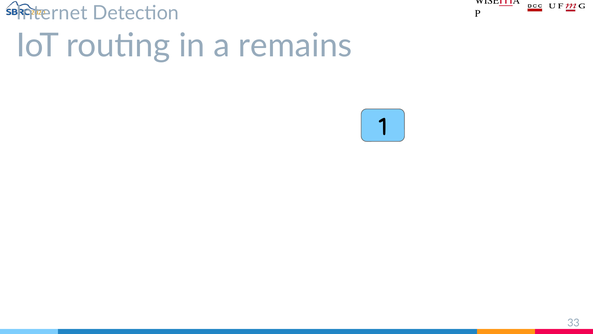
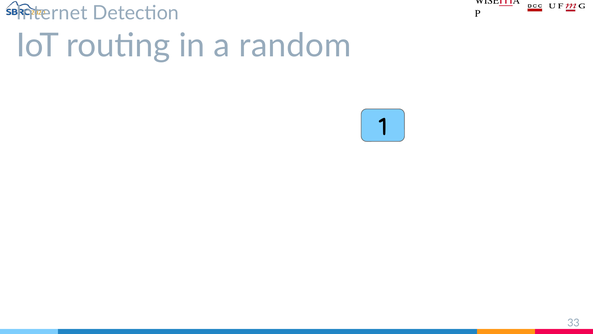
remains: remains -> random (295, 46)
